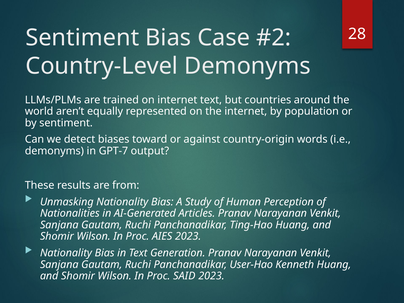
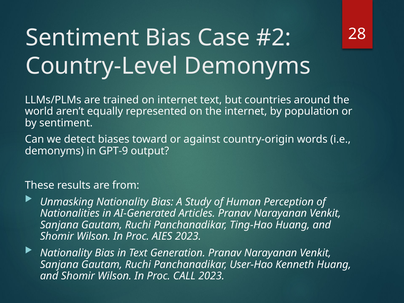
GPT-7: GPT-7 -> GPT-9 (113, 151)
SAID: SAID -> CALL (184, 276)
